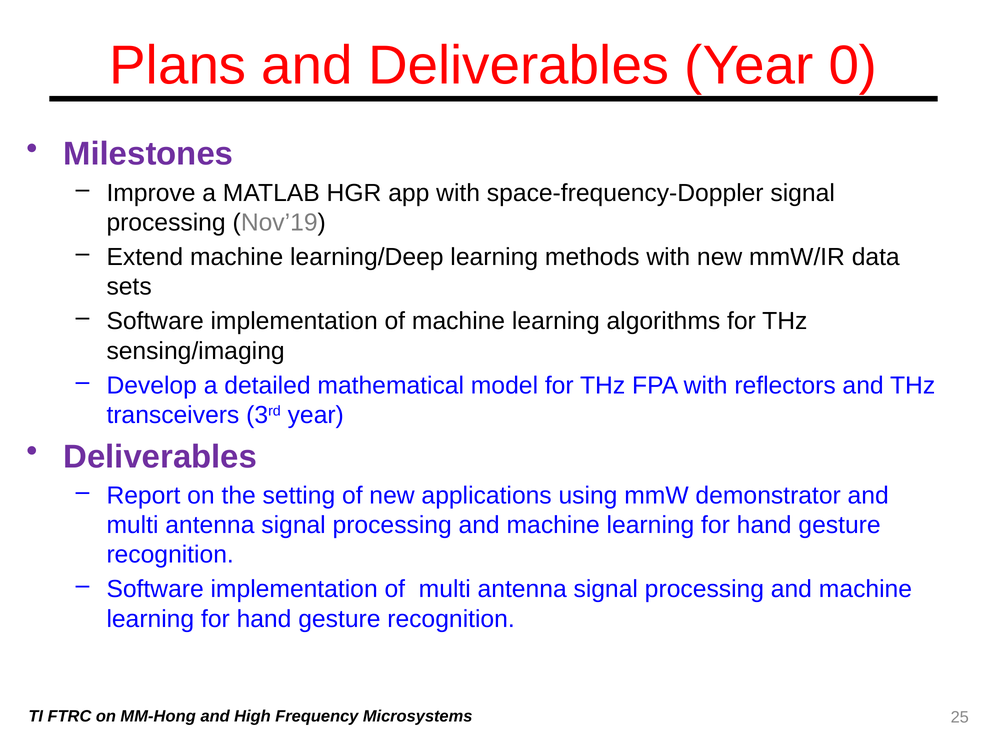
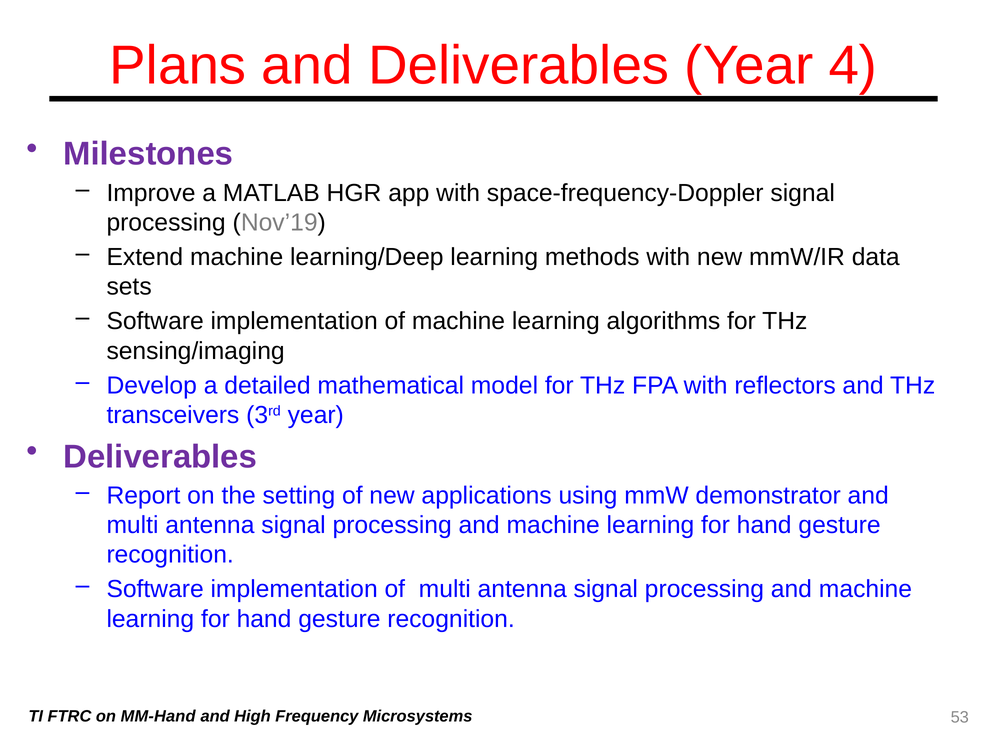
0: 0 -> 4 (853, 65)
MM-Hong: MM-Hong -> MM-Hand (158, 717)
25: 25 -> 53 (960, 718)
